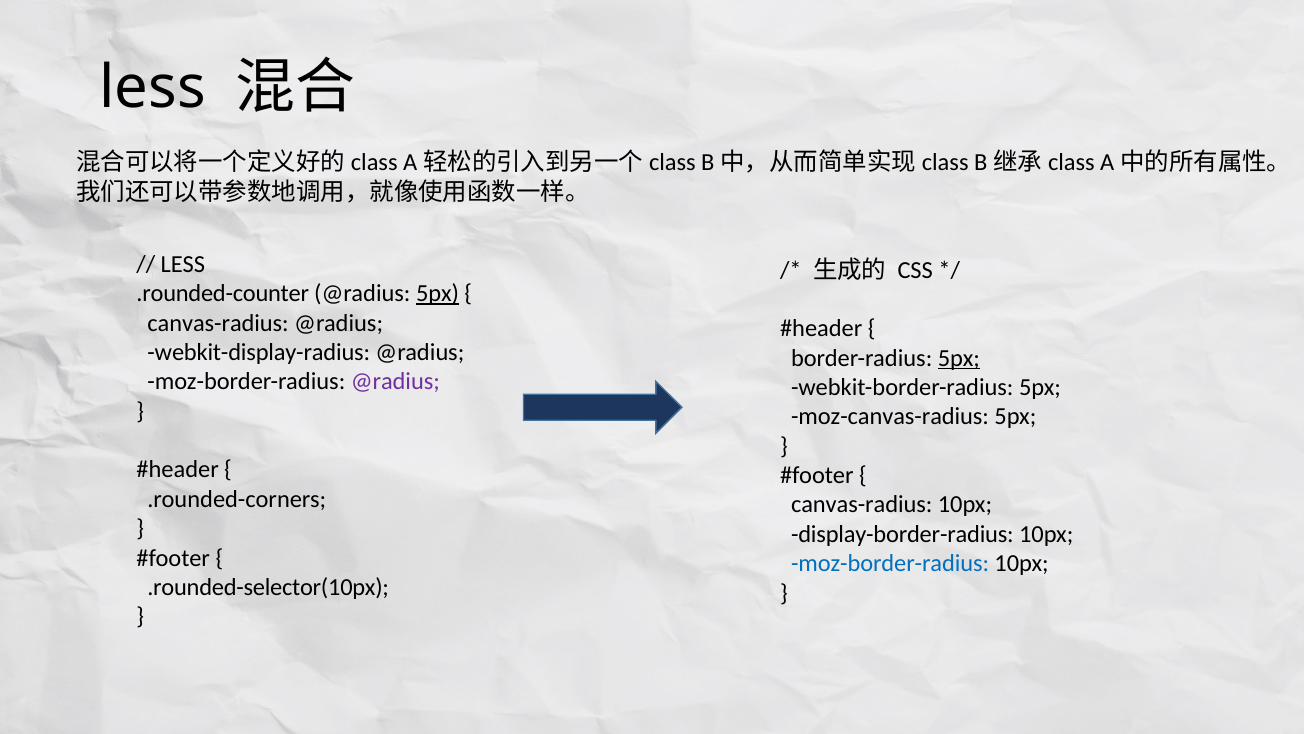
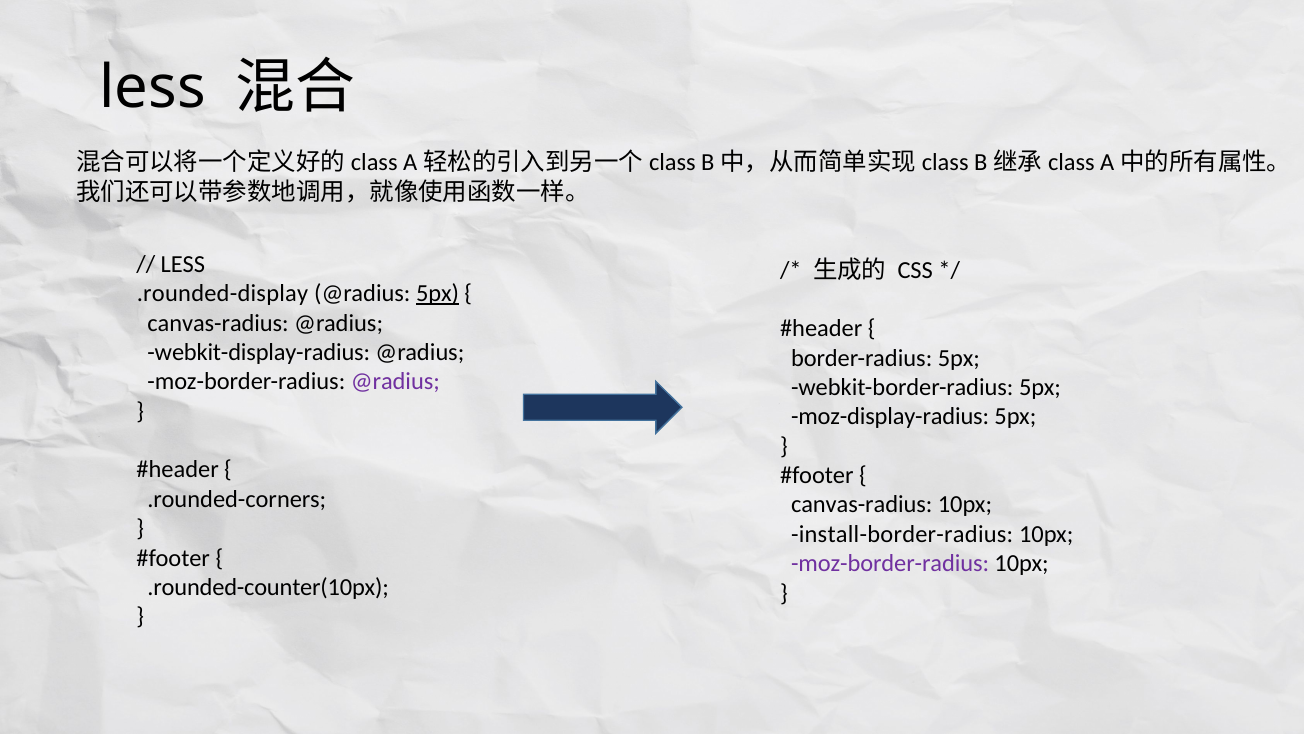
.rounded-counter: .rounded-counter -> .rounded-display (222, 293)
5px underline: present -> none (959, 358)
moz-canvas-radius: moz-canvas-radius -> moz-display-radius (890, 417)
display-border-radius: display-border-radius -> install-border-radius (902, 534)
moz-border-radius colour: blue -> purple (890, 563)
.rounded-selector(10px: .rounded-selector(10px -> .rounded-counter(10px (268, 587)
